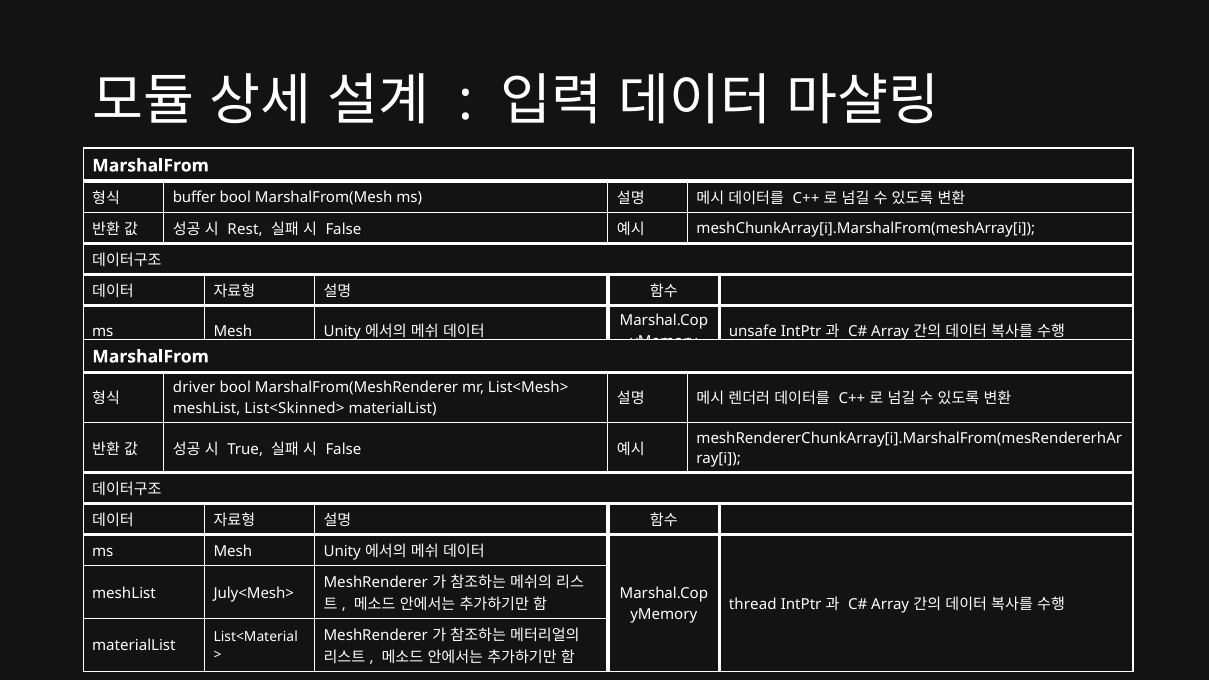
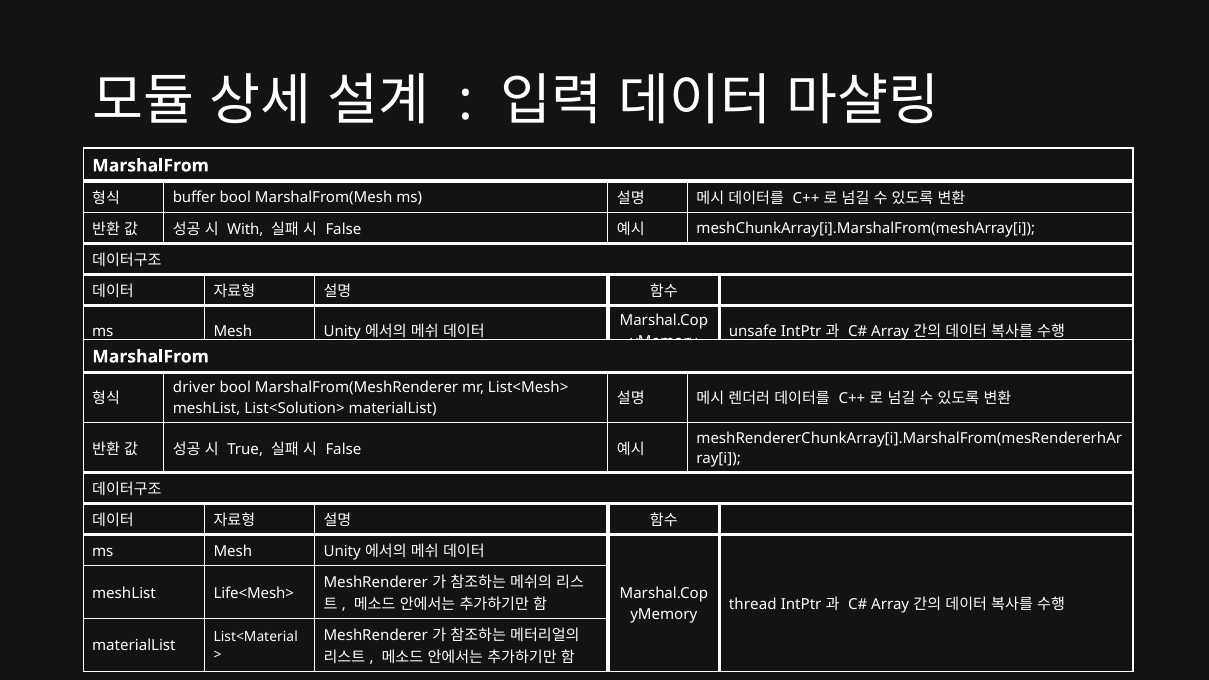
Rest: Rest -> With (245, 229)
List<Skinned>: List<Skinned> -> List<Solution> (295, 409)
July<Mesh>: July<Mesh> -> Life<Mesh> (254, 593)
